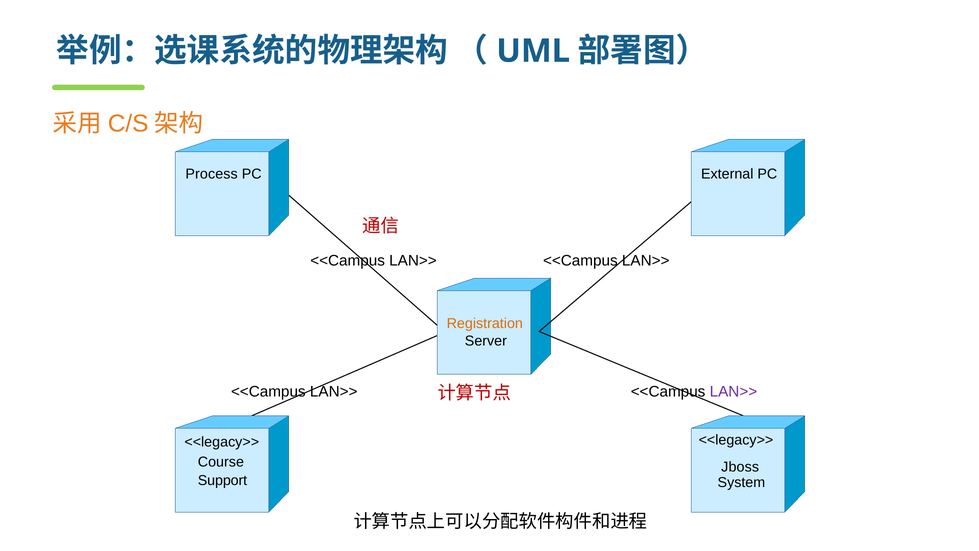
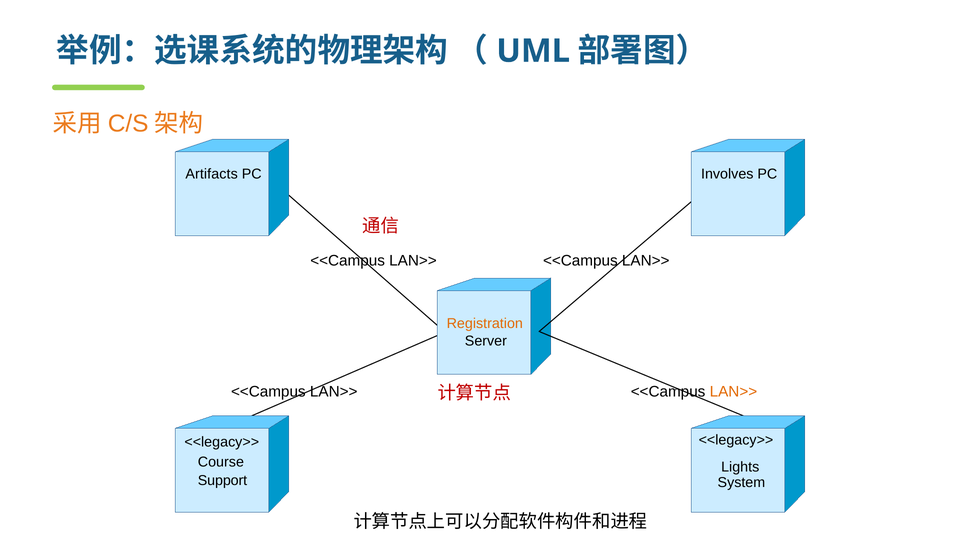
Process: Process -> Artifacts (212, 174)
External: External -> Involves (727, 174)
LAN>> colour: purple -> orange (733, 392)
Jboss: Jboss -> Lights (740, 467)
